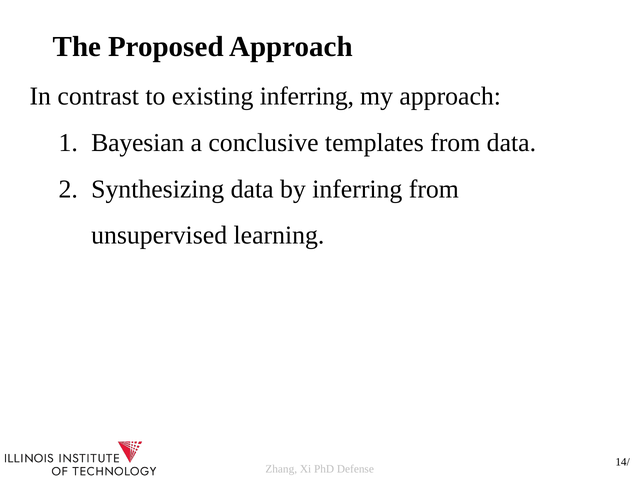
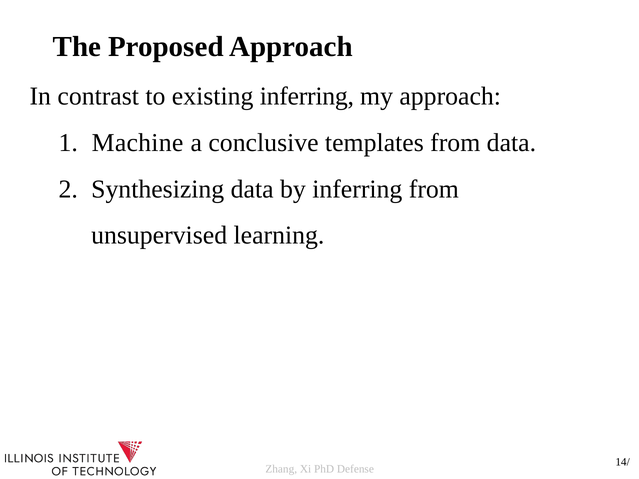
Bayesian: Bayesian -> Machine (138, 143)
